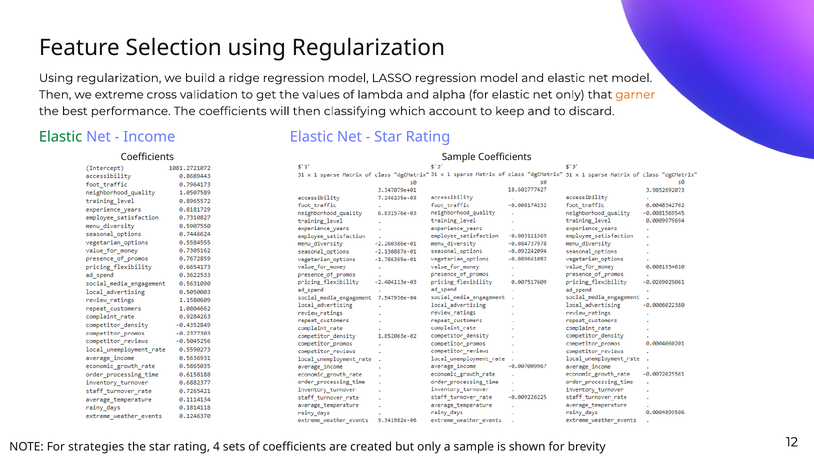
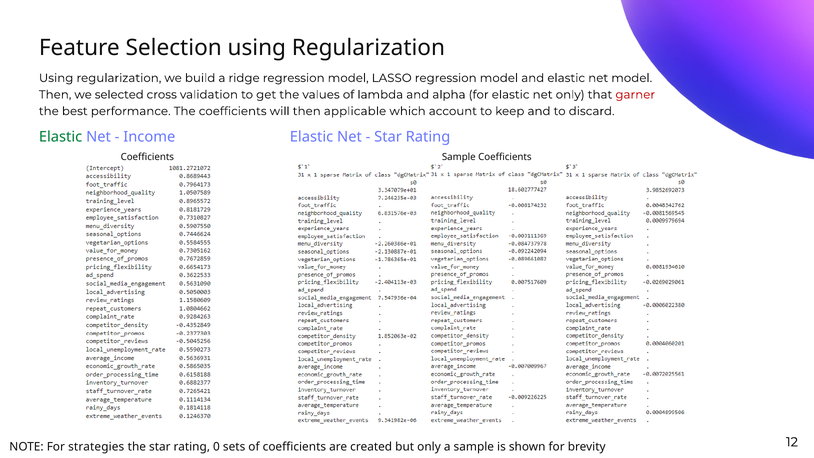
extreme: extreme -> selected (119, 95)
garner colour: orange -> red (635, 95)
classifying: classifying -> applicable (355, 111)
4: 4 -> 0 (216, 447)
